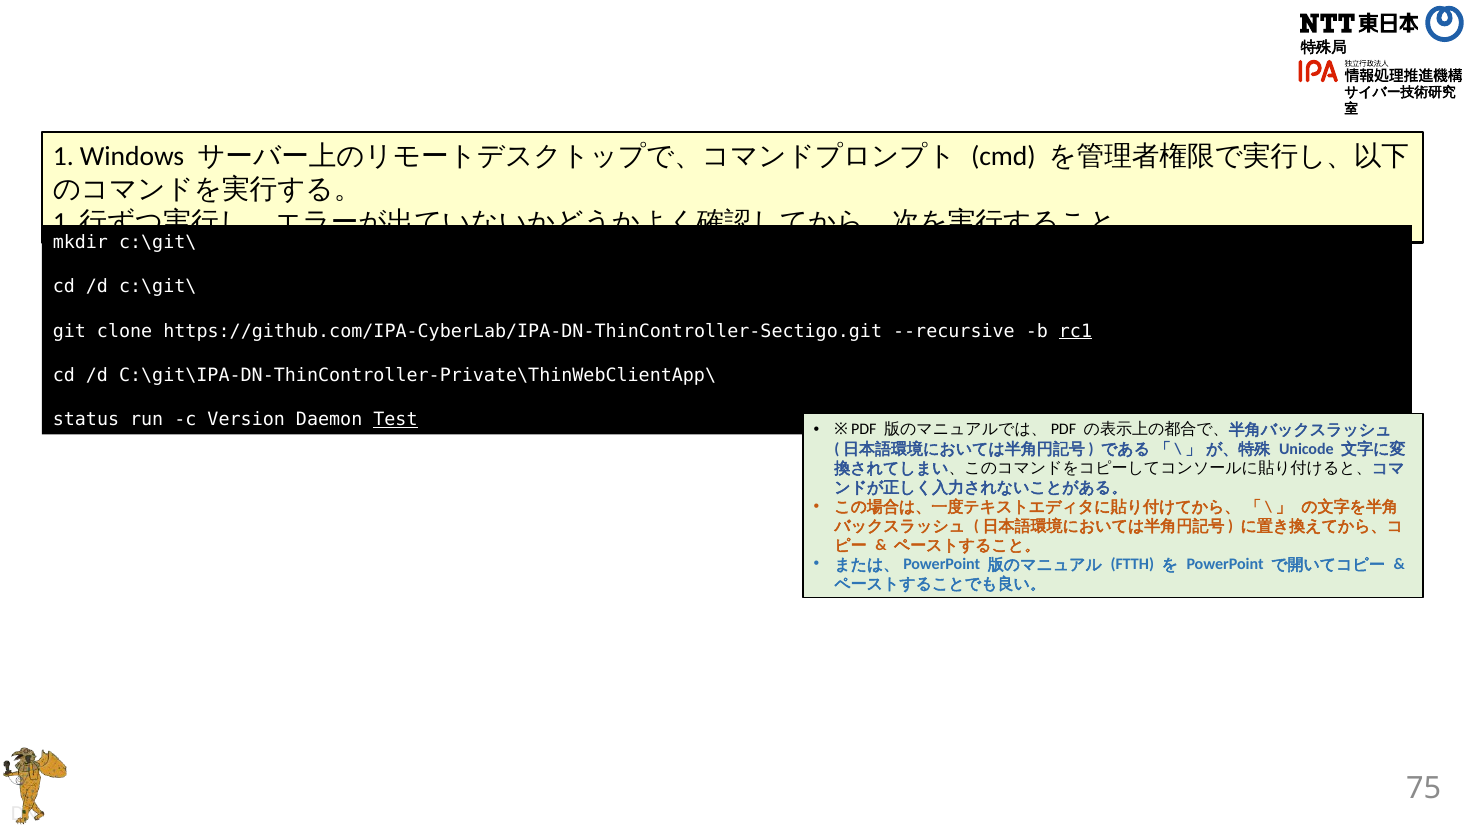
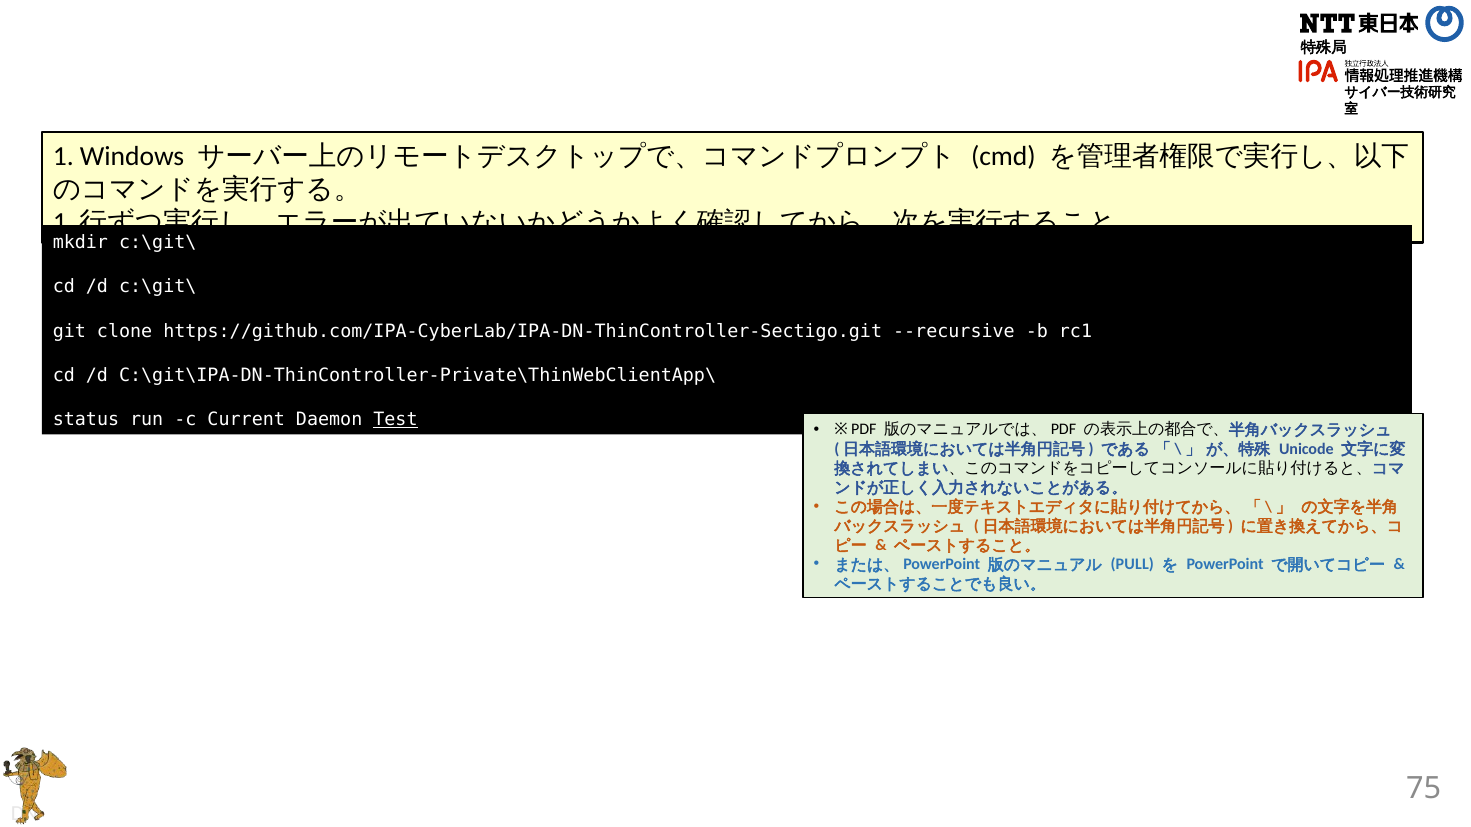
rc1 underline: present -> none (1075, 331)
Version: Version -> Current (246, 419)
FTTH: FTTH -> PULL (1132, 565)
